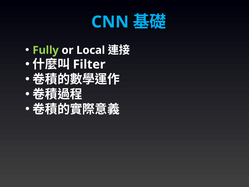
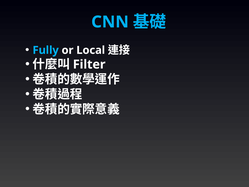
Fully colour: light green -> light blue (46, 50)
